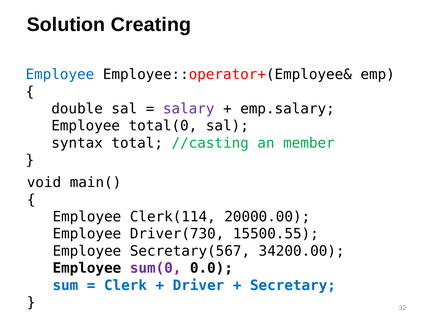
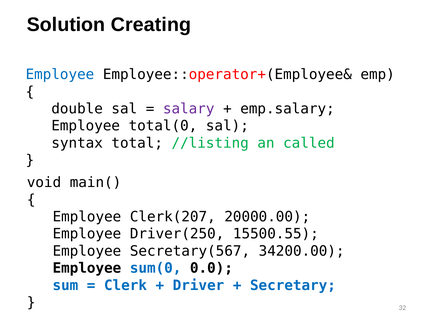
//casting: //casting -> //listing (210, 143)
member: member -> called (309, 143)
Clerk(114: Clerk(114 -> Clerk(207 (173, 217)
Driver(730: Driver(730 -> Driver(250 (177, 234)
sum(0 colour: purple -> blue (156, 268)
